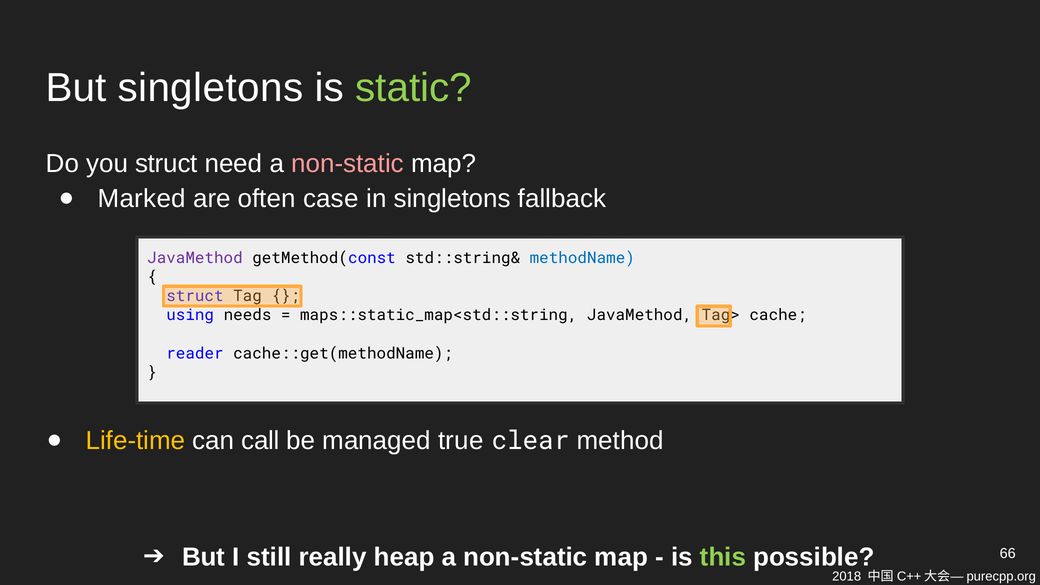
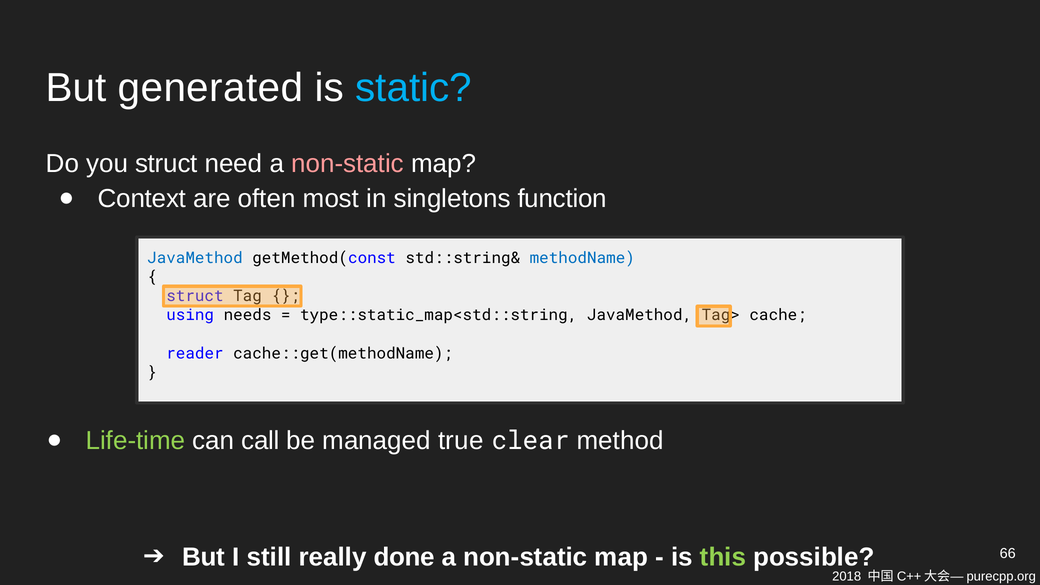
But singletons: singletons -> generated (210, 88)
static colour: light green -> light blue (414, 88)
Marked: Marked -> Context (142, 199)
case: case -> most (331, 199)
fallback: fallback -> function (562, 199)
JavaMethod colour: purple -> blue (195, 258)
maps::static_map<std::string: maps::static_map<std::string -> type::static_map<std::string (439, 315)
Life-time colour: yellow -> light green (135, 441)
heap: heap -> done (404, 557)
